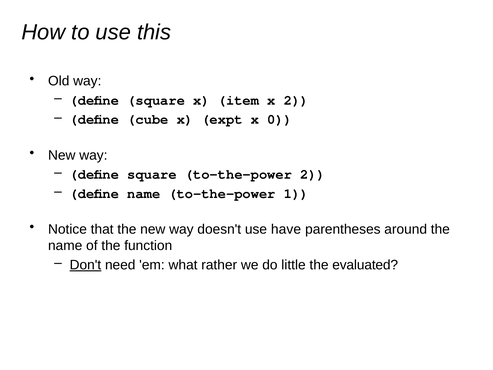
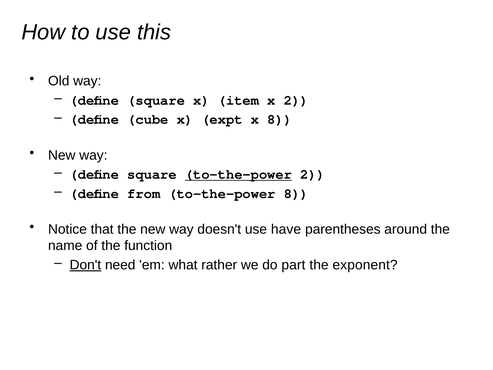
x 0: 0 -> 8 (280, 119)
to-the-power underline: none -> present (238, 174)
define name: name -> from (144, 193)
to-the-power 1: 1 -> 8 (296, 193)
little: little -> part (293, 265)
evaluated: evaluated -> exponent (365, 265)
